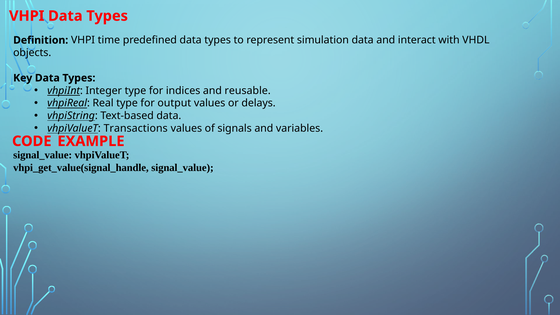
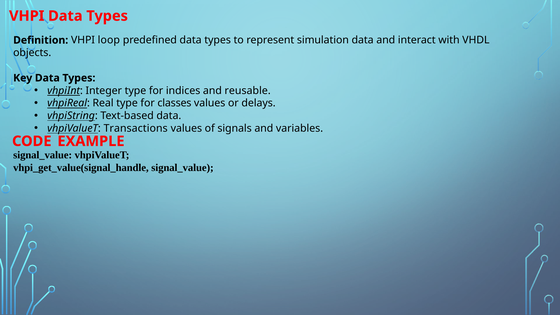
time: time -> loop (109, 40)
output: output -> classes (174, 103)
